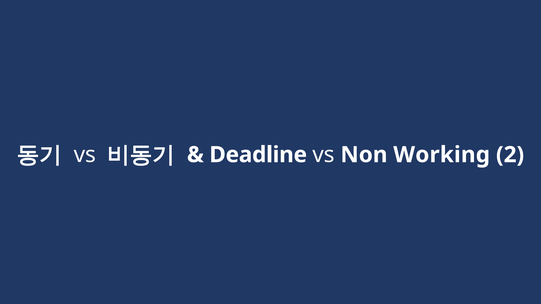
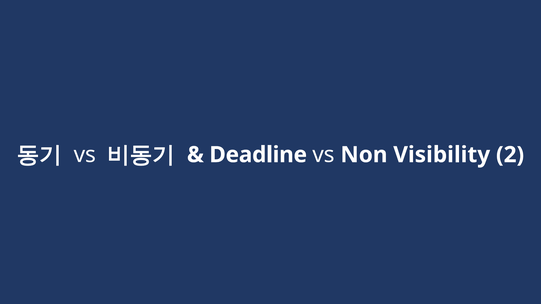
Working: Working -> Visibility (442, 155)
